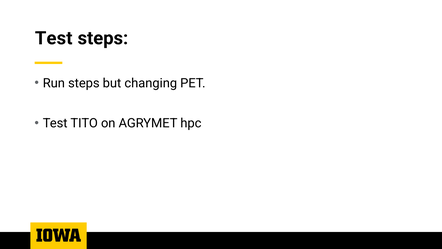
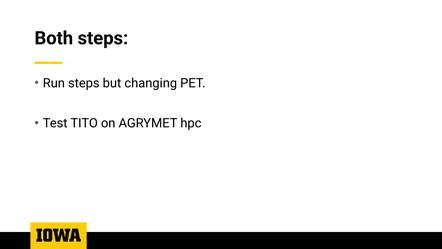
Test: Test -> Both (54, 38)
